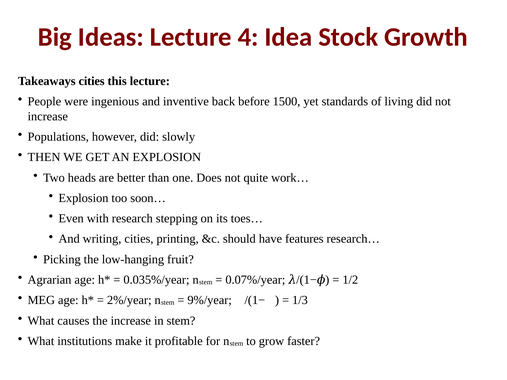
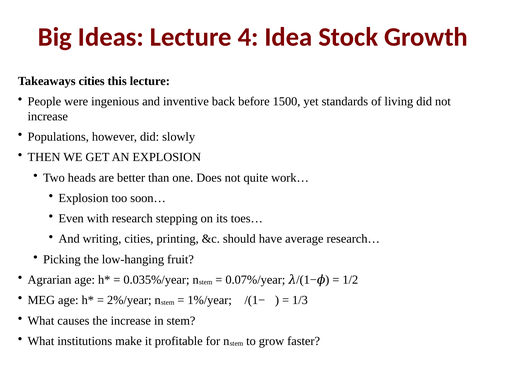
features: features -> average (304, 239)
9%/year: 9%/year -> 1%/year (210, 300)
